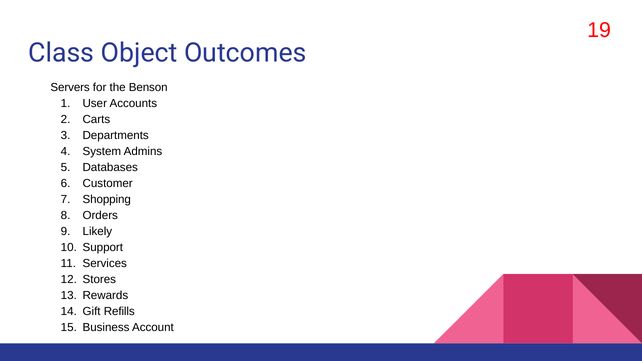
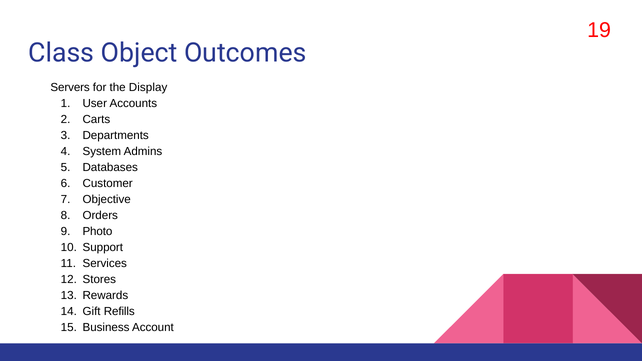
Benson: Benson -> Display (148, 88)
Shopping: Shopping -> Objective (107, 200)
Likely: Likely -> Photo (97, 232)
